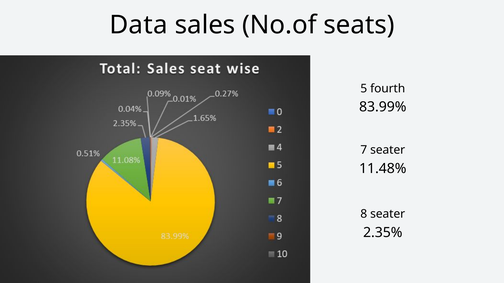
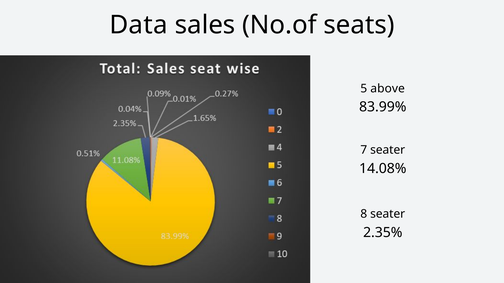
fourth: fourth -> above (388, 89)
11.48%: 11.48% -> 14.08% (383, 169)
